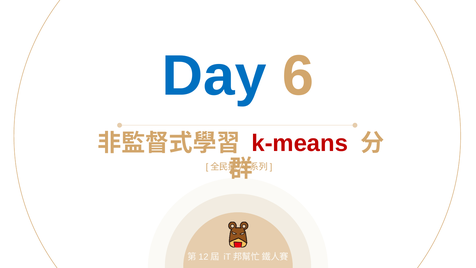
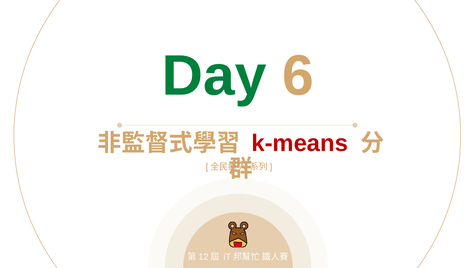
Day colour: blue -> green (214, 76)
